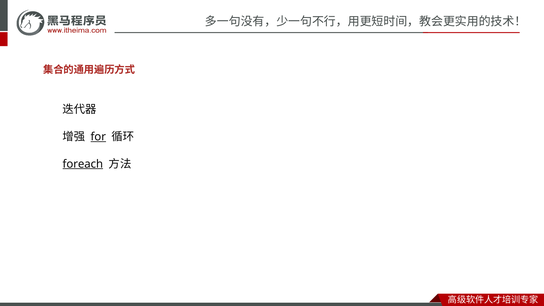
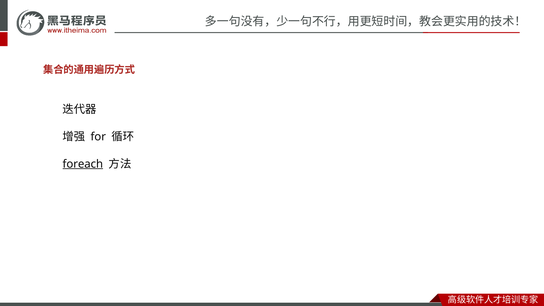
for underline: present -> none (98, 137)
